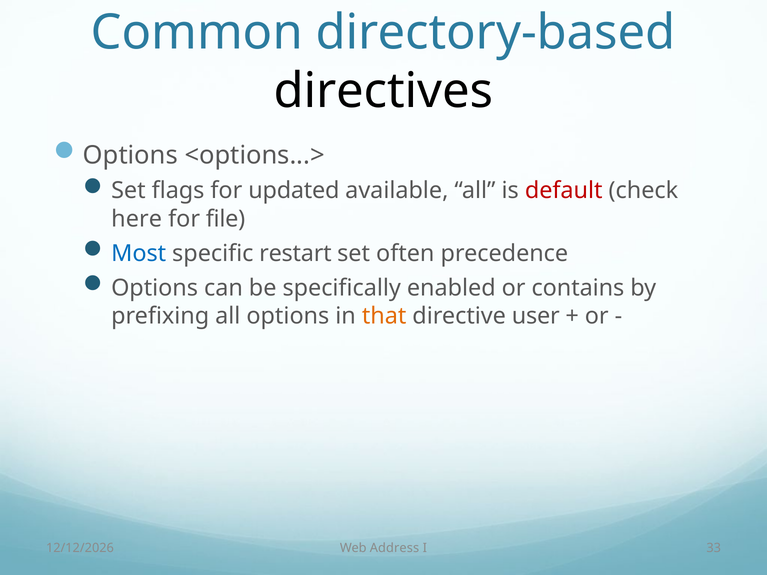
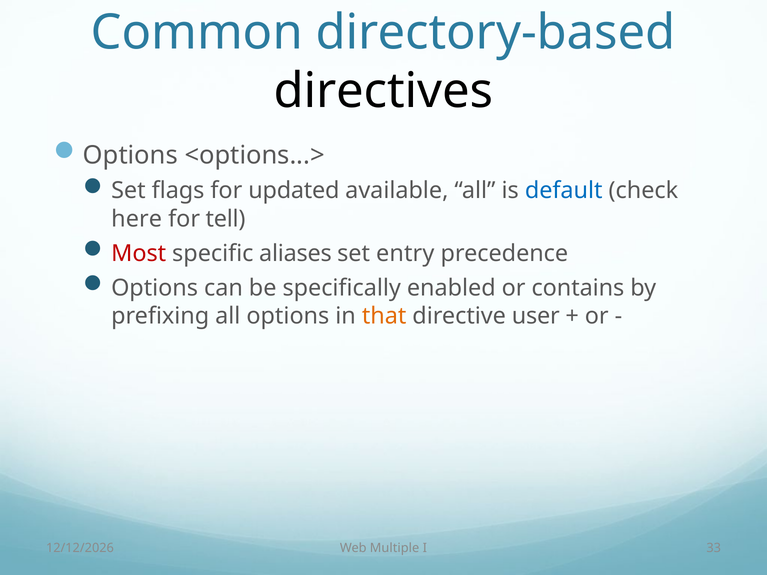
default colour: red -> blue (564, 191)
file: file -> tell (226, 219)
Most colour: blue -> red (139, 253)
restart: restart -> aliases (295, 253)
often: often -> entry (405, 253)
Address: Address -> Multiple (395, 548)
